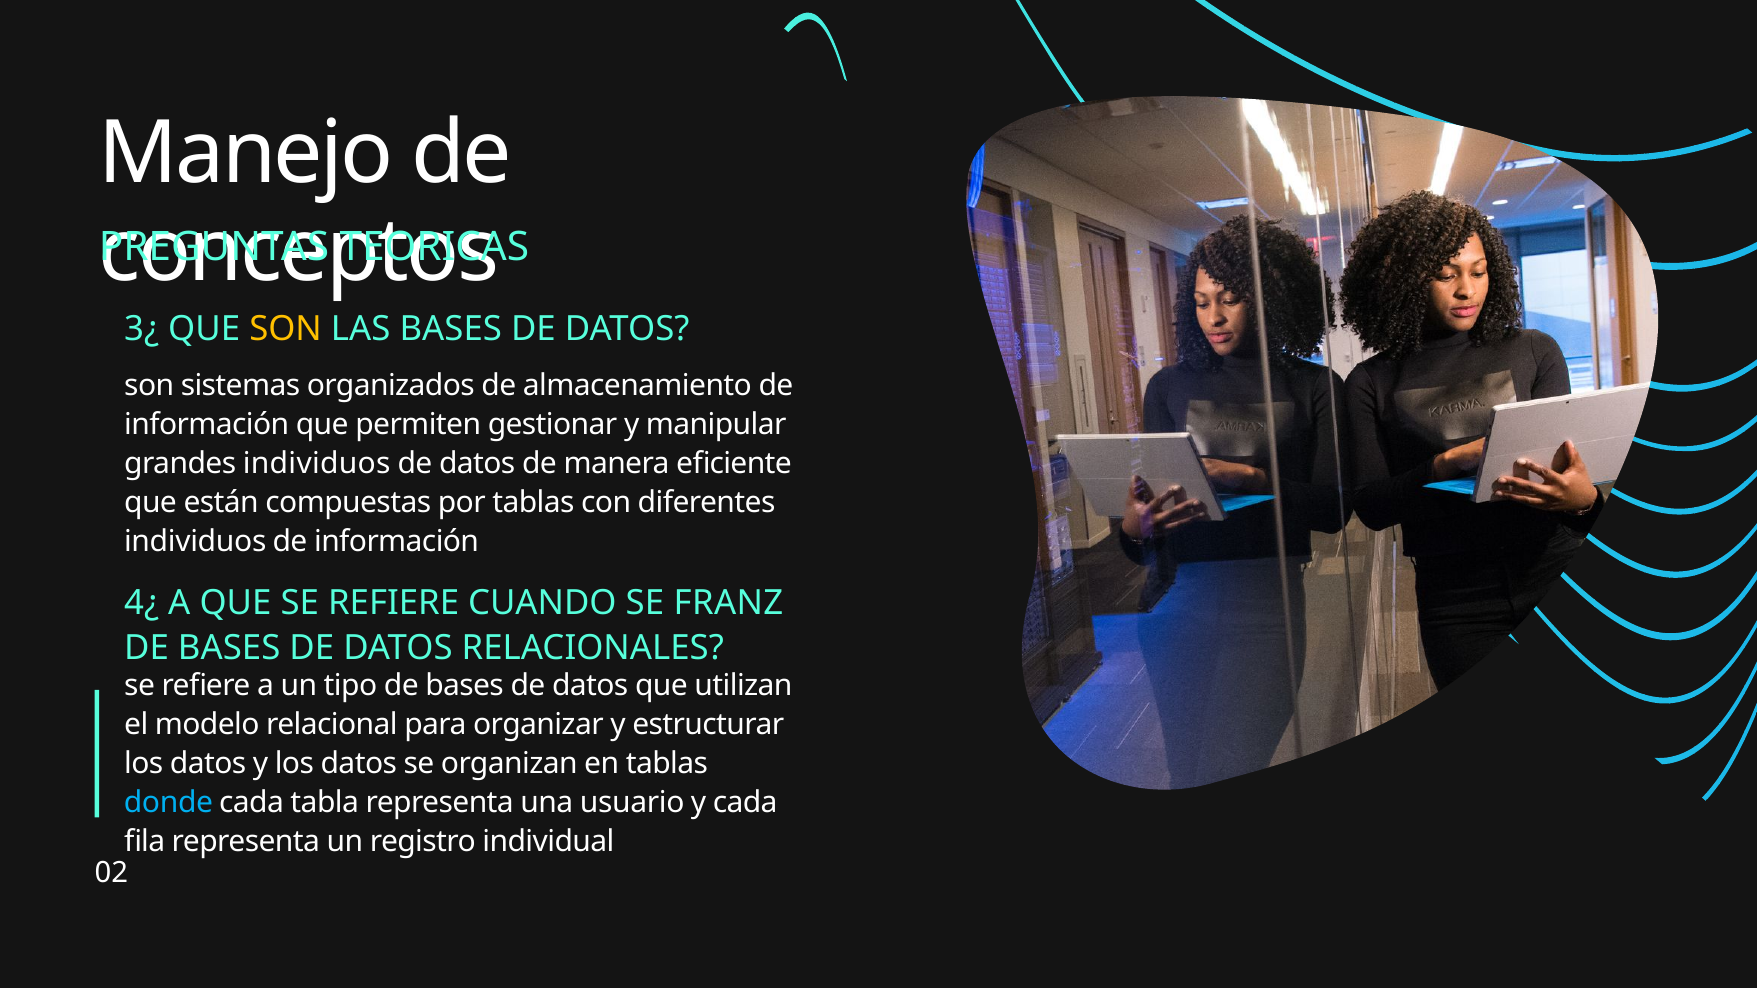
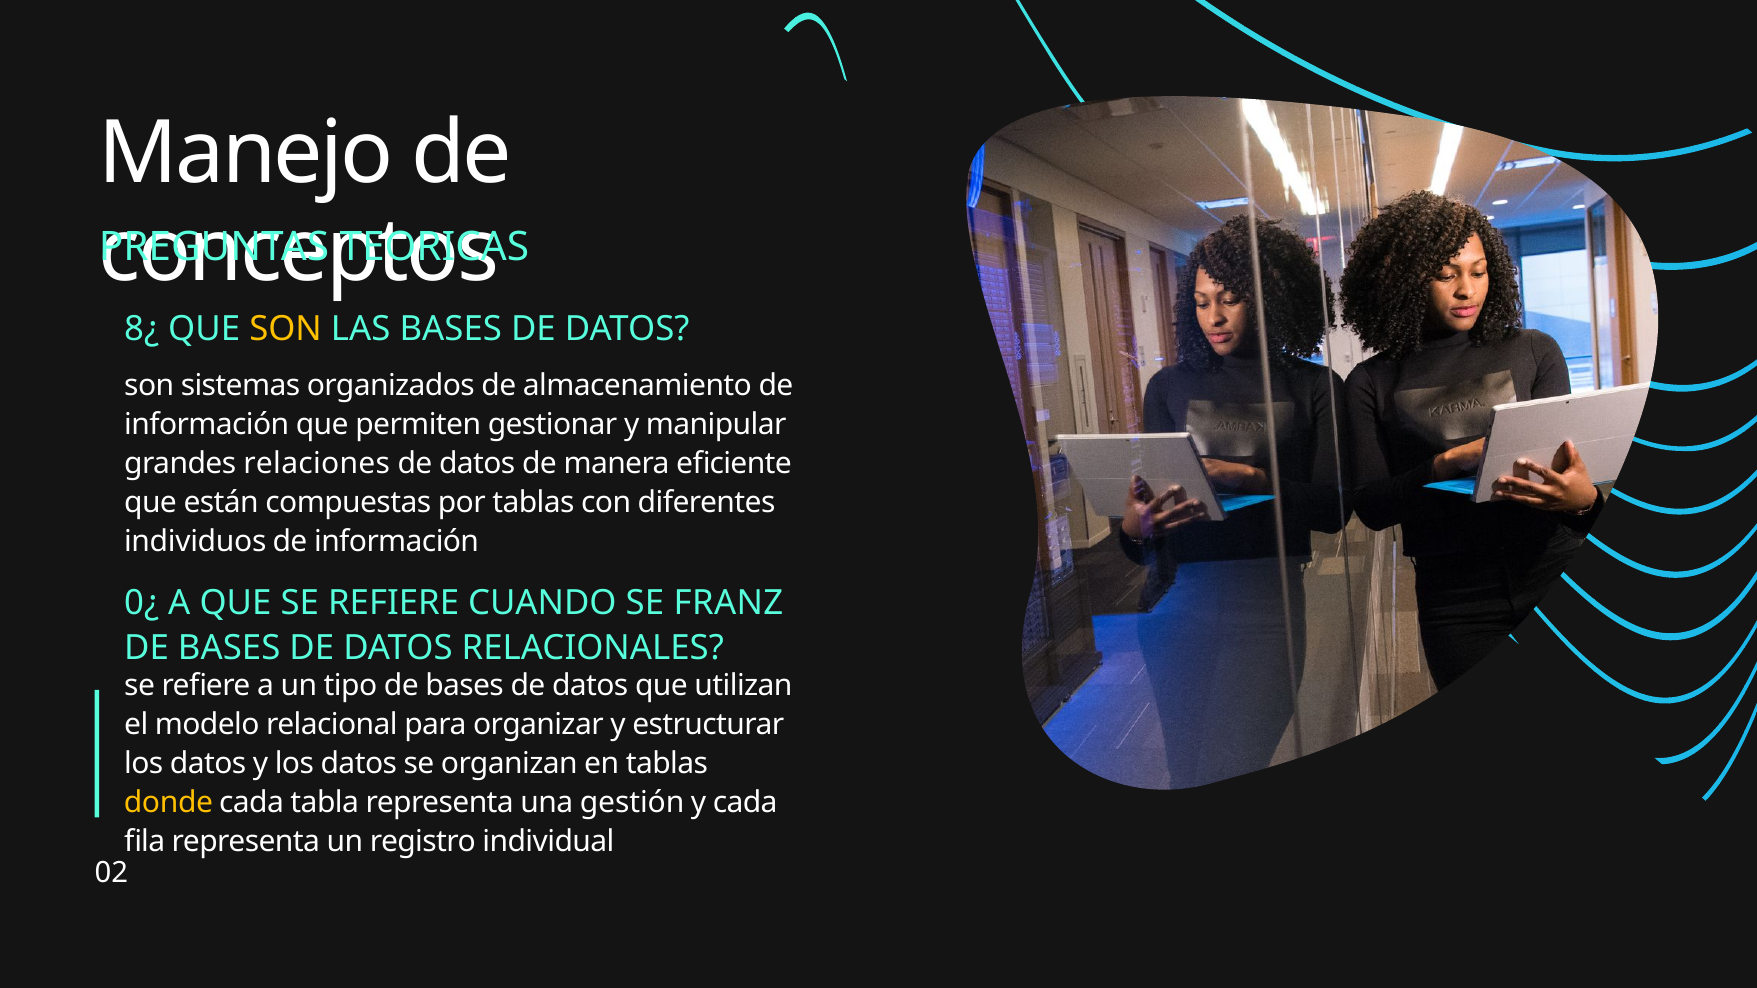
3¿: 3¿ -> 8¿ (142, 329)
grandes individuos: individuos -> relaciones (317, 464)
4¿: 4¿ -> 0¿ (142, 603)
donde colour: light blue -> yellow (168, 803)
usuario: usuario -> gestión (632, 803)
